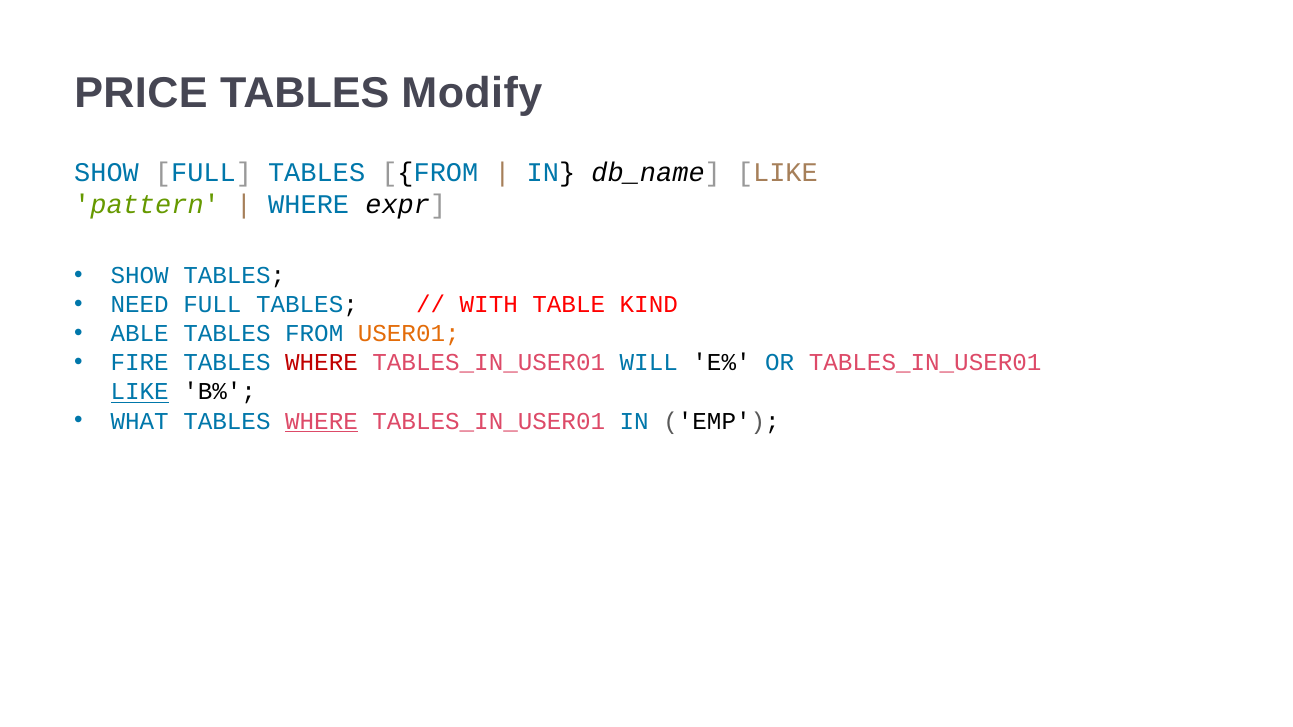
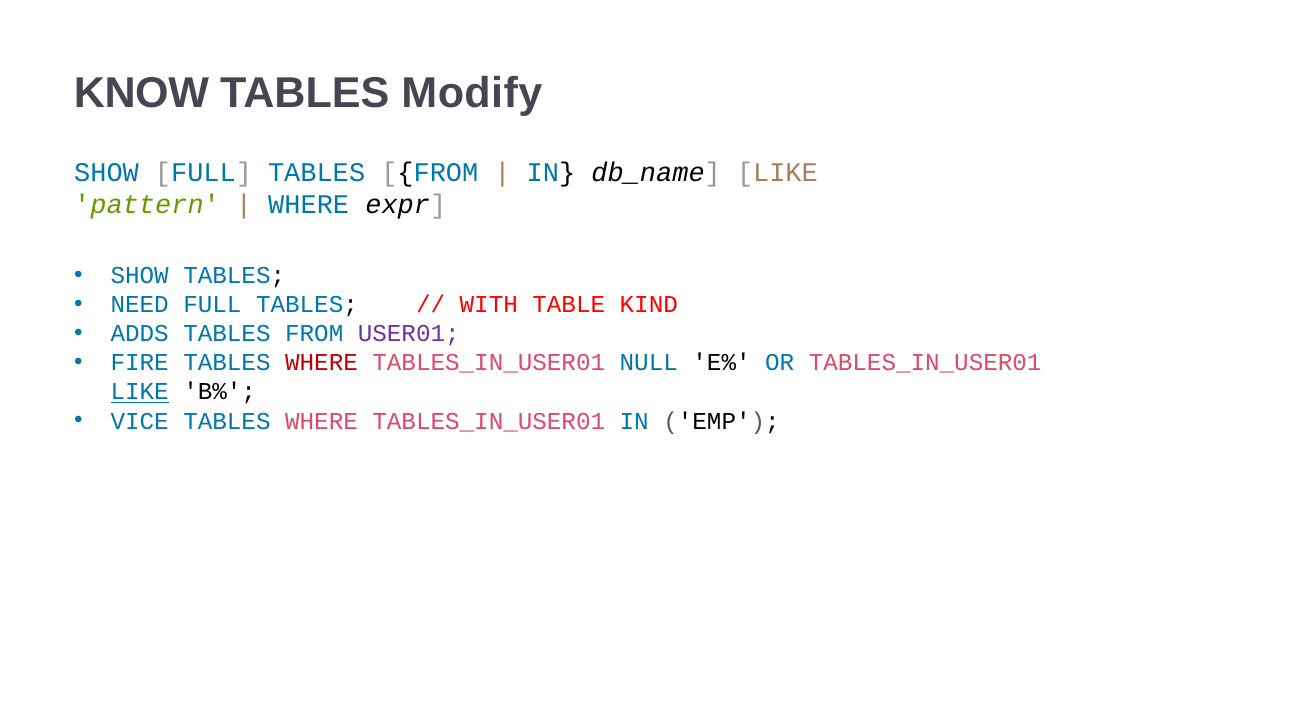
PRICE: PRICE -> KNOW (141, 94)
ABLE: ABLE -> ADDS (140, 334)
USER01 colour: orange -> purple (409, 334)
WILL: WILL -> NULL (649, 363)
WHAT: WHAT -> VICE (140, 421)
WHERE underline: present -> none (321, 421)
